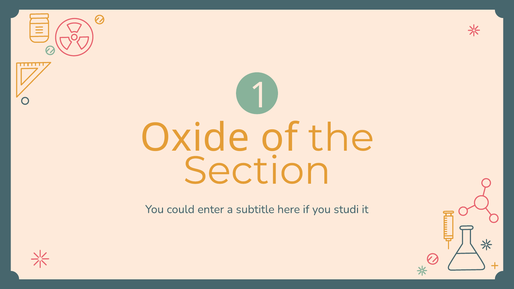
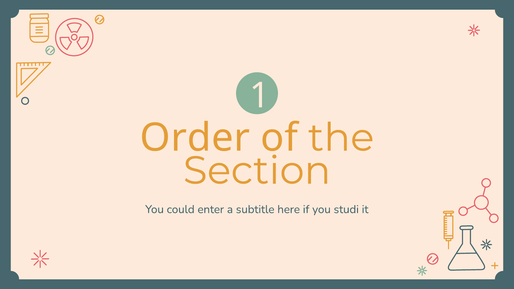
Oxide: Oxide -> Order (195, 138)
